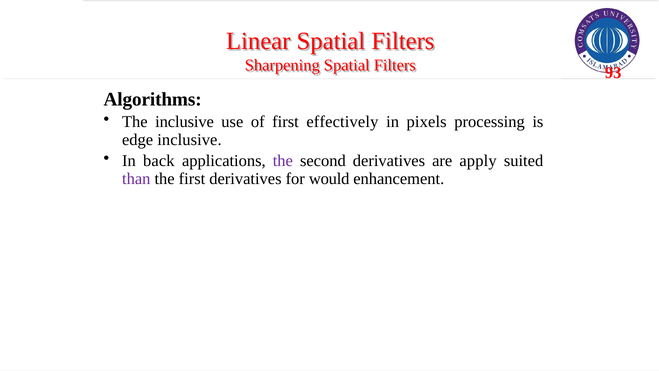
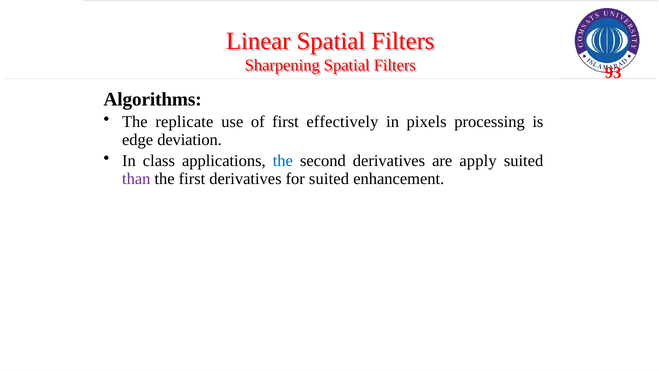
The inclusive: inclusive -> replicate (184, 122)
edge inclusive: inclusive -> deviation (190, 140)
back: back -> class (159, 161)
the colour: purple -> blue (283, 161)
for would: would -> suited (329, 178)
